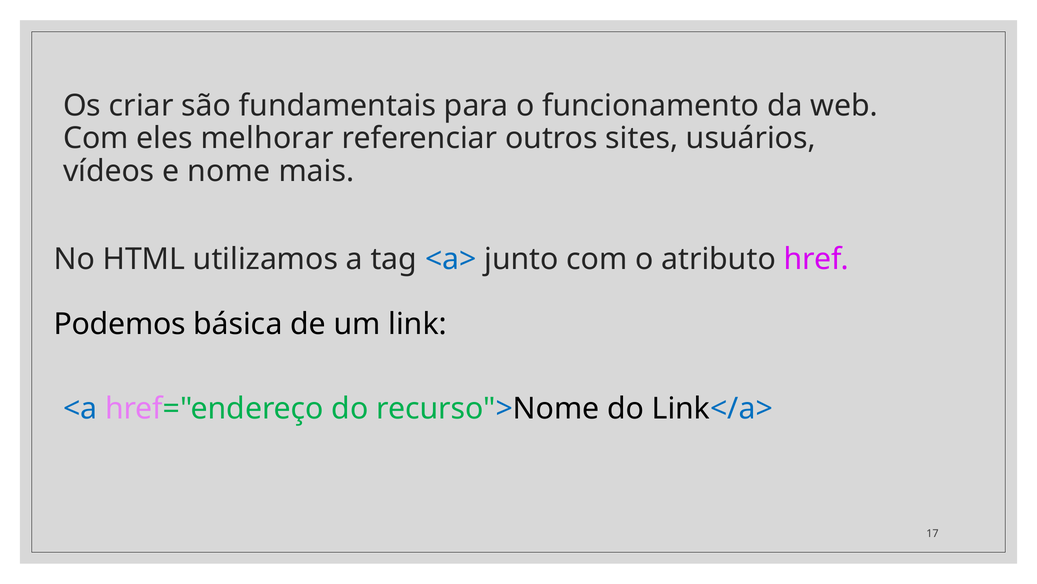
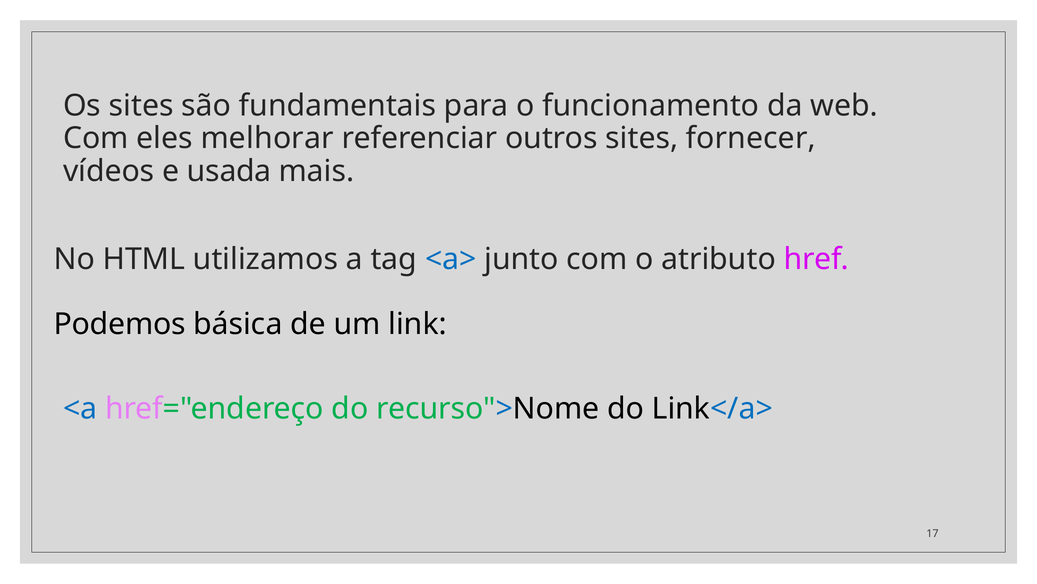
Os criar: criar -> sites (141, 106)
usuários: usuários -> fornecer (751, 138)
nome: nome -> usada (229, 171)
